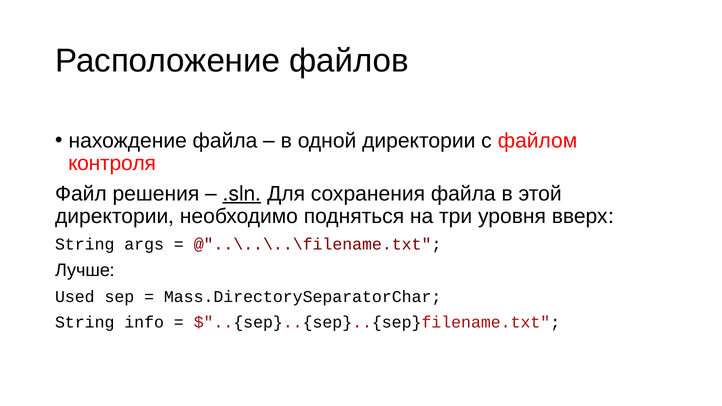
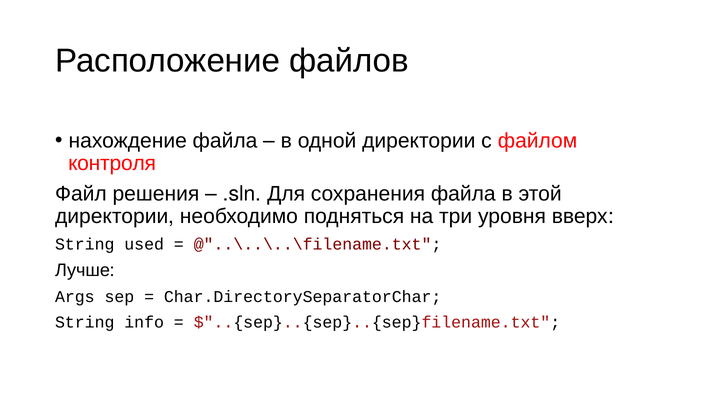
.sln underline: present -> none (242, 194)
args: args -> used (144, 244)
Used: Used -> Args (75, 297)
Mass.DirectorySeparatorChar: Mass.DirectorySeparatorChar -> Char.DirectorySeparatorChar (303, 297)
